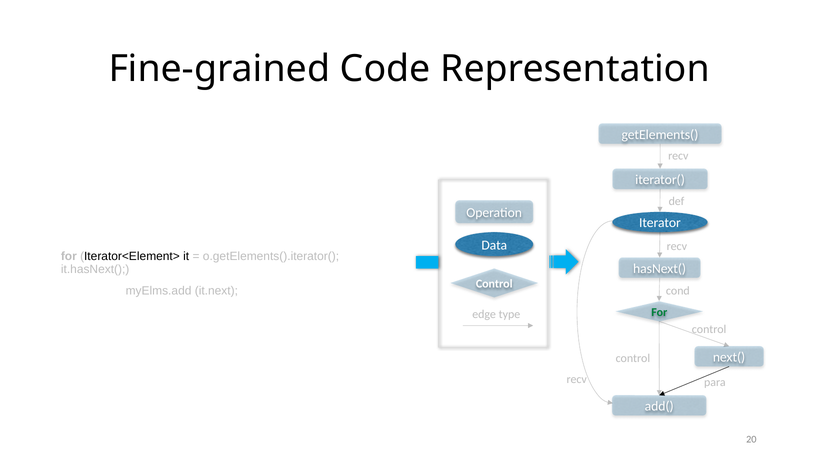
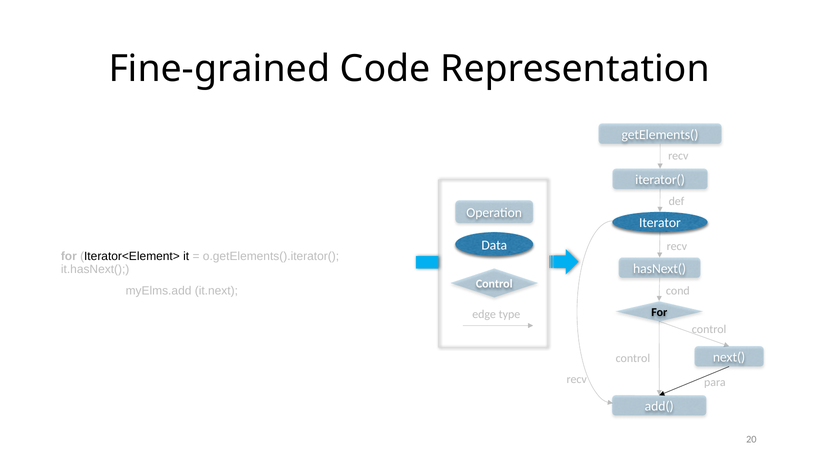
For colour: green -> black (659, 313)
